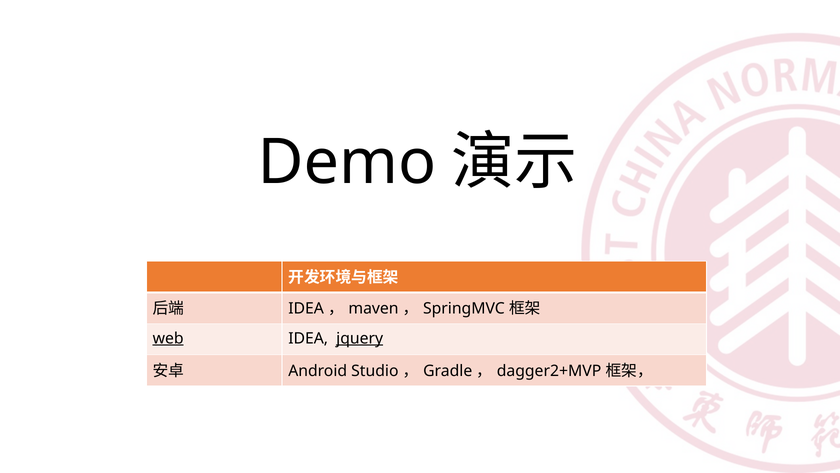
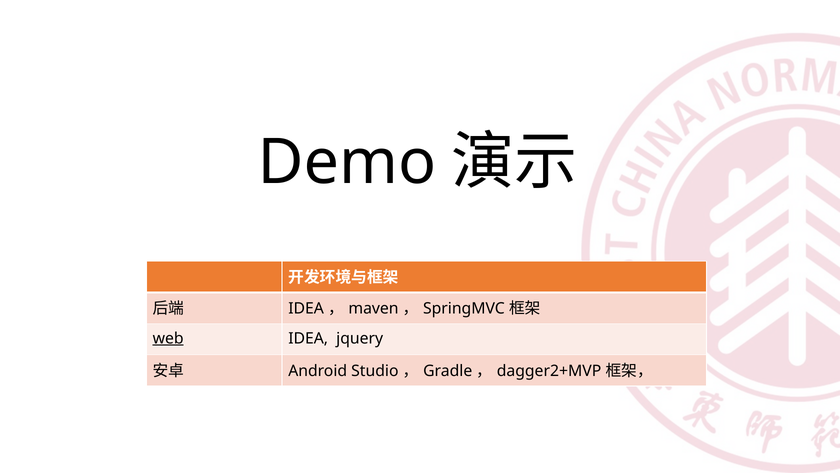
jquery underline: present -> none (360, 338)
